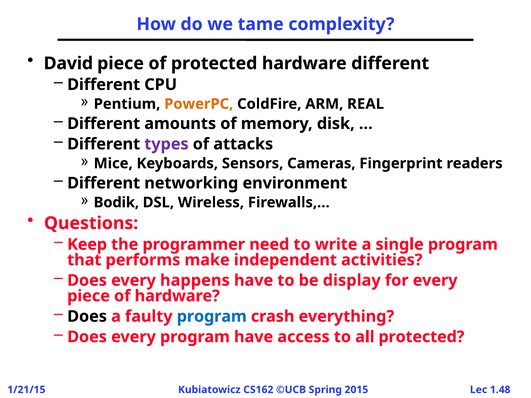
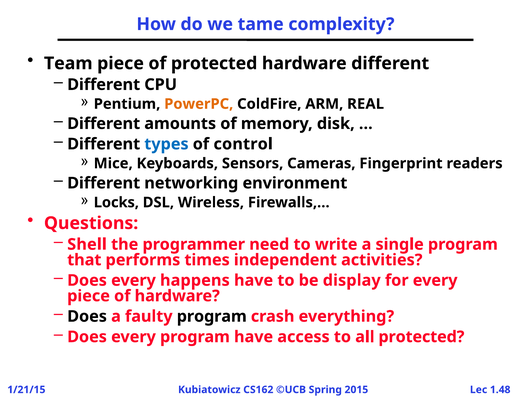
David: David -> Team (68, 63)
types colour: purple -> blue (166, 144)
attacks: attacks -> control (243, 144)
Bodik: Bodik -> Locks (116, 203)
Keep: Keep -> Shell (87, 245)
make: make -> times (207, 260)
program colour: blue -> black (212, 317)
